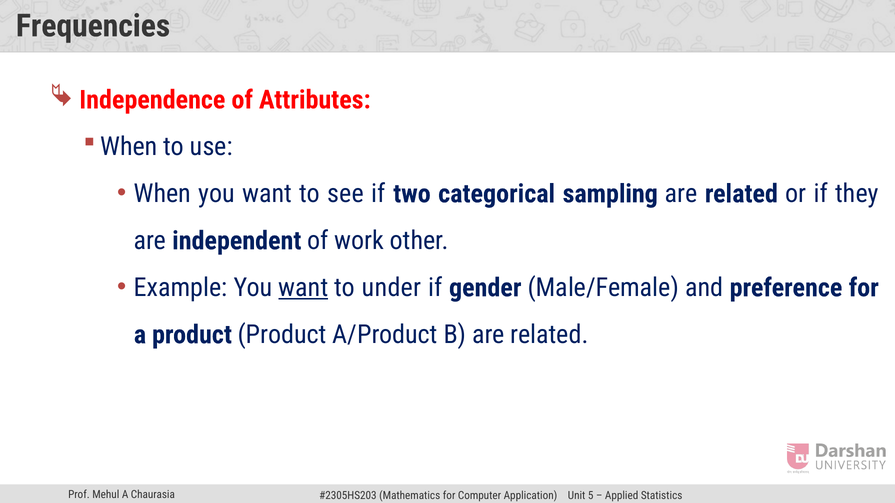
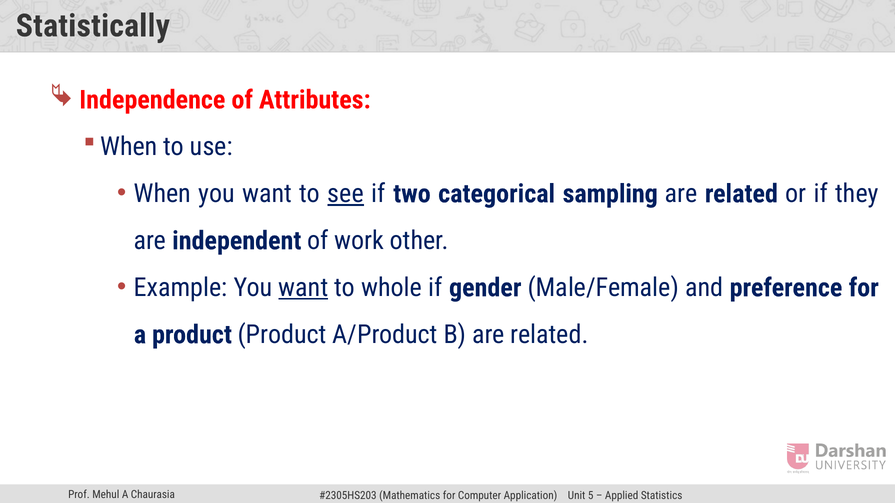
Frequencies: Frequencies -> Statistically (93, 26)
see underline: none -> present (346, 194)
under: under -> whole (392, 288)
